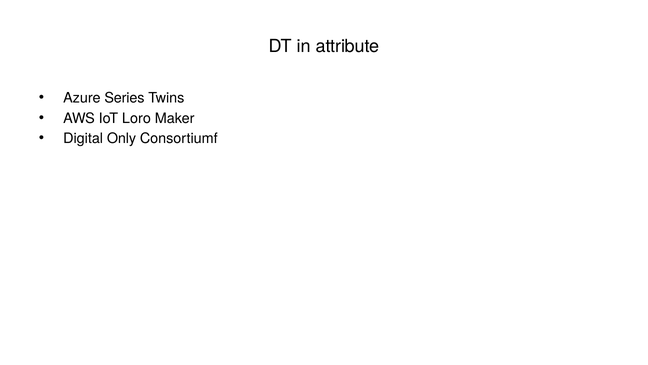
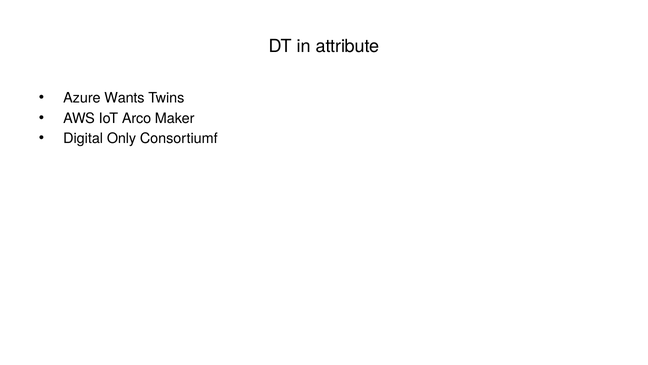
Series: Series -> Wants (124, 98)
Loro: Loro -> Arco (137, 118)
